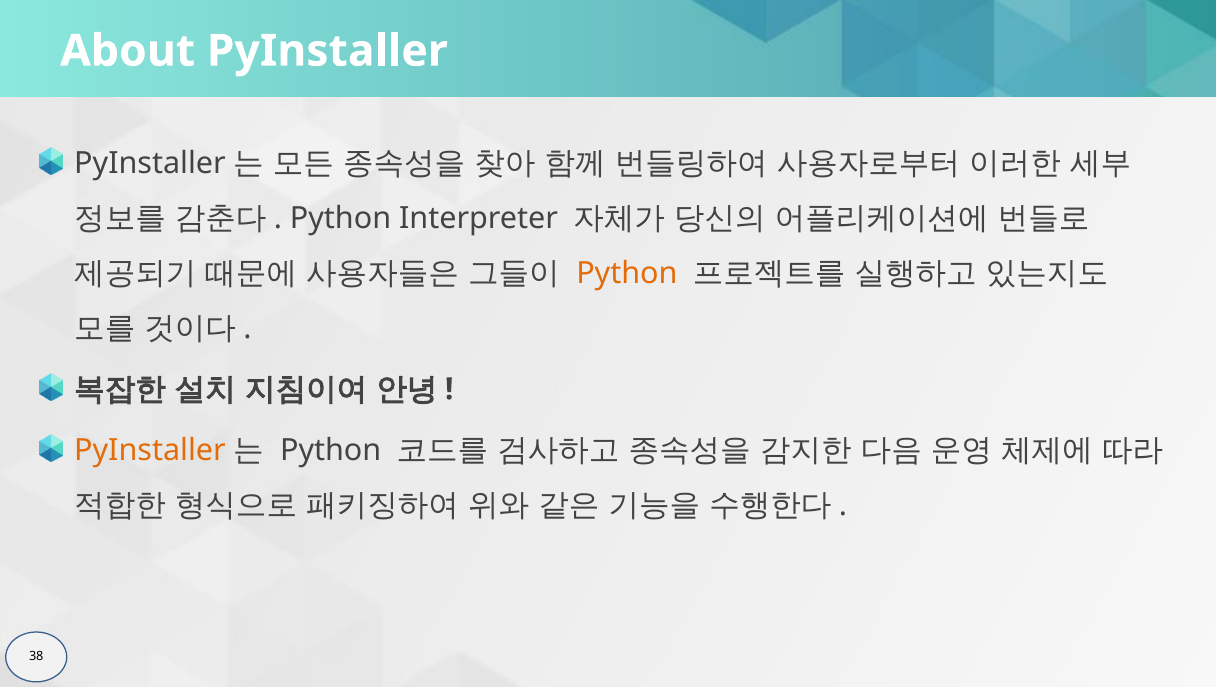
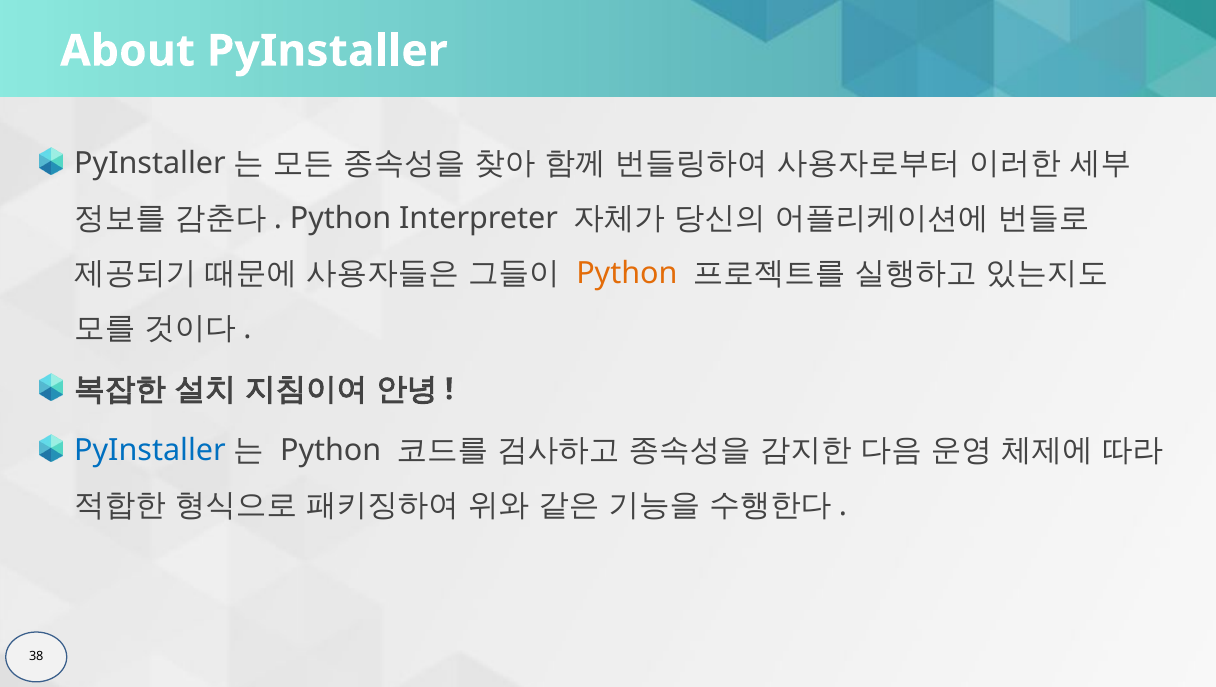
PyInstaller colour: orange -> blue (150, 450)
